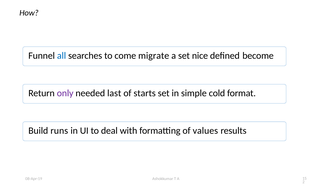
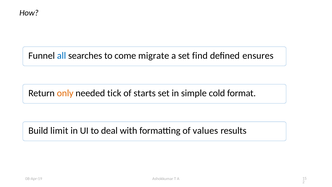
nice: nice -> find (200, 56)
become: become -> ensures (258, 56)
only colour: purple -> orange (65, 93)
last: last -> tick (114, 93)
runs: runs -> limit (59, 131)
